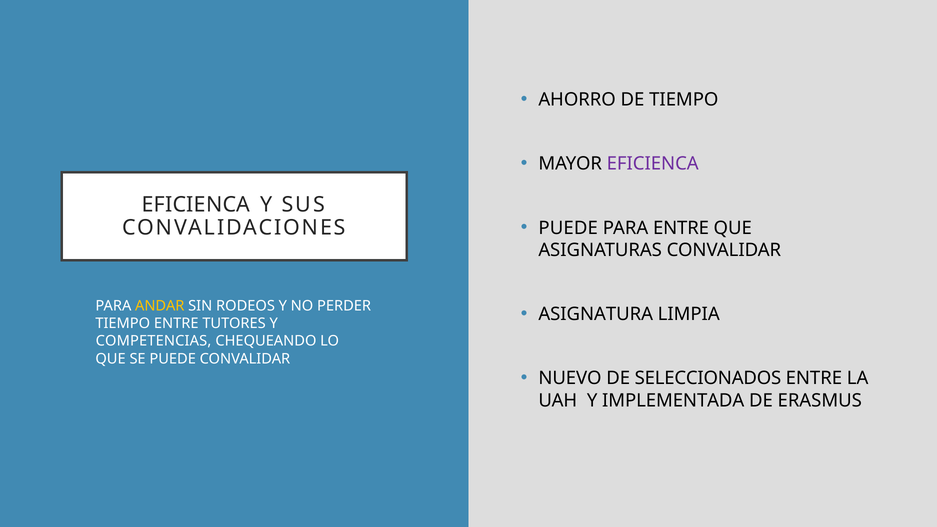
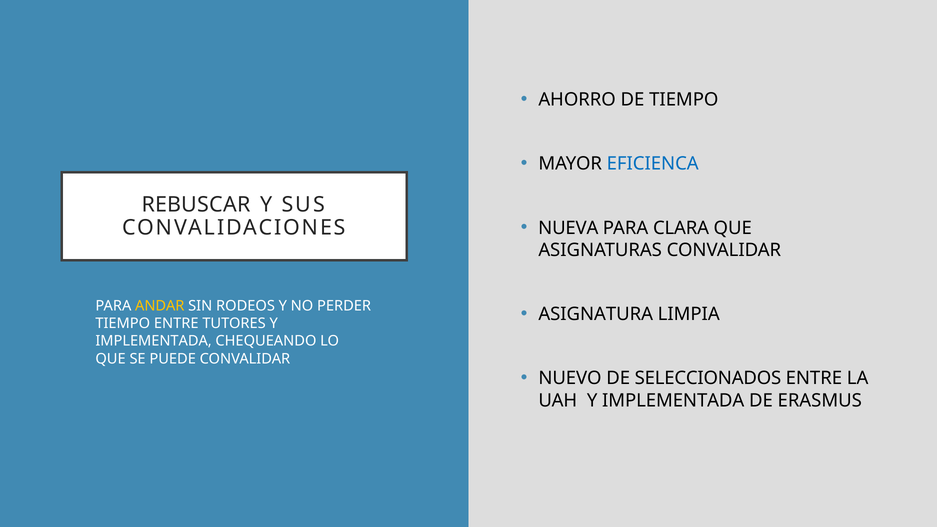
EFICIENCA colour: purple -> blue (653, 164)
EFICIENCA: EFICIENCA -> REBUSCAR (196, 205)
PUEDE: PUEDE -> NUEVA (568, 228)
PARA ENTRE: ENTRE -> CLARA (681, 228)
COMPETENCIAS: COMPETENCIAS -> IMPLEMENTADA (154, 341)
